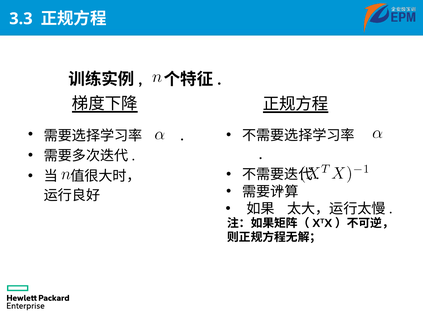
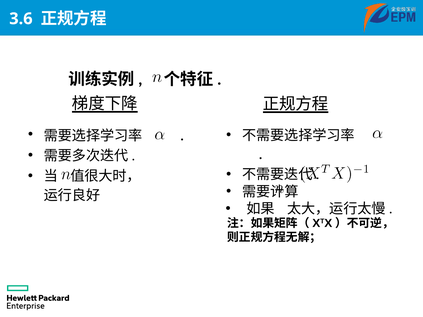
3.3: 3.3 -> 3.6 (21, 19)
